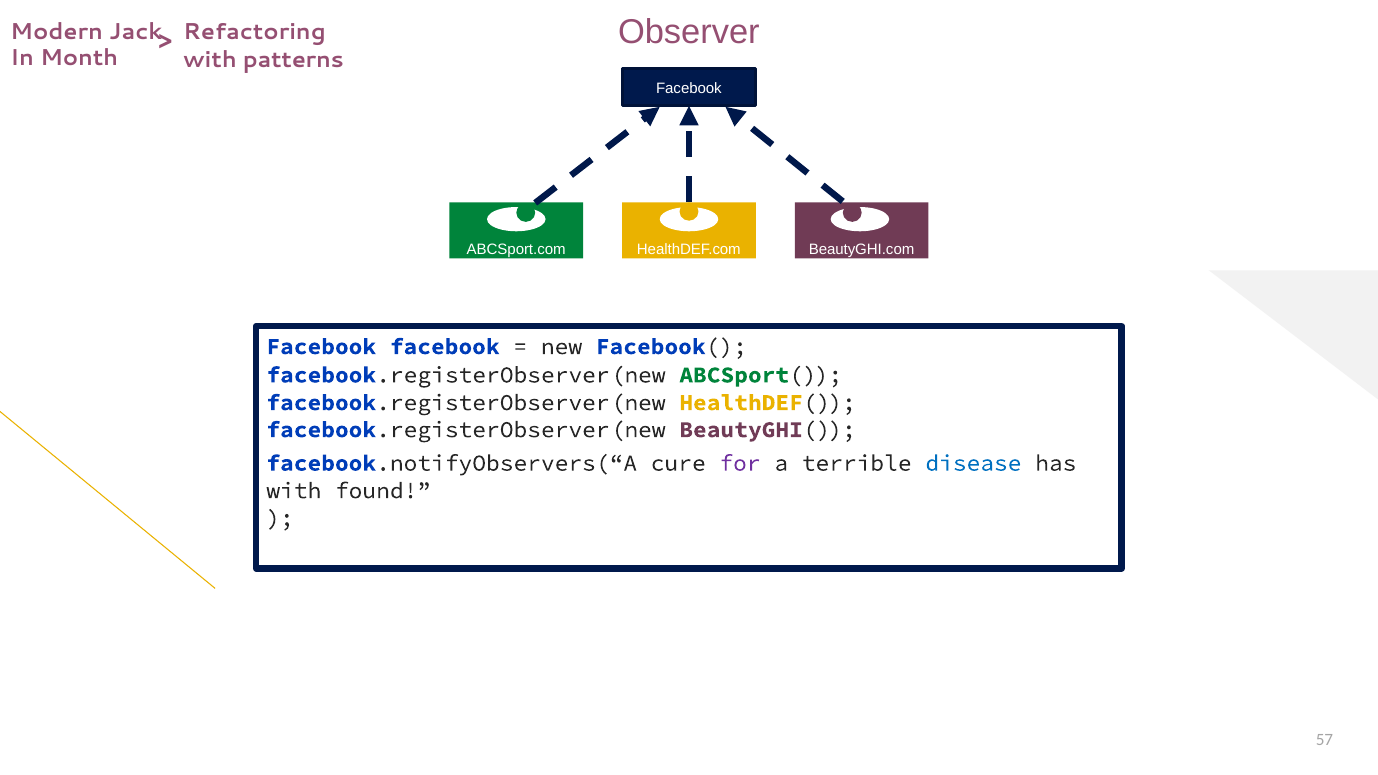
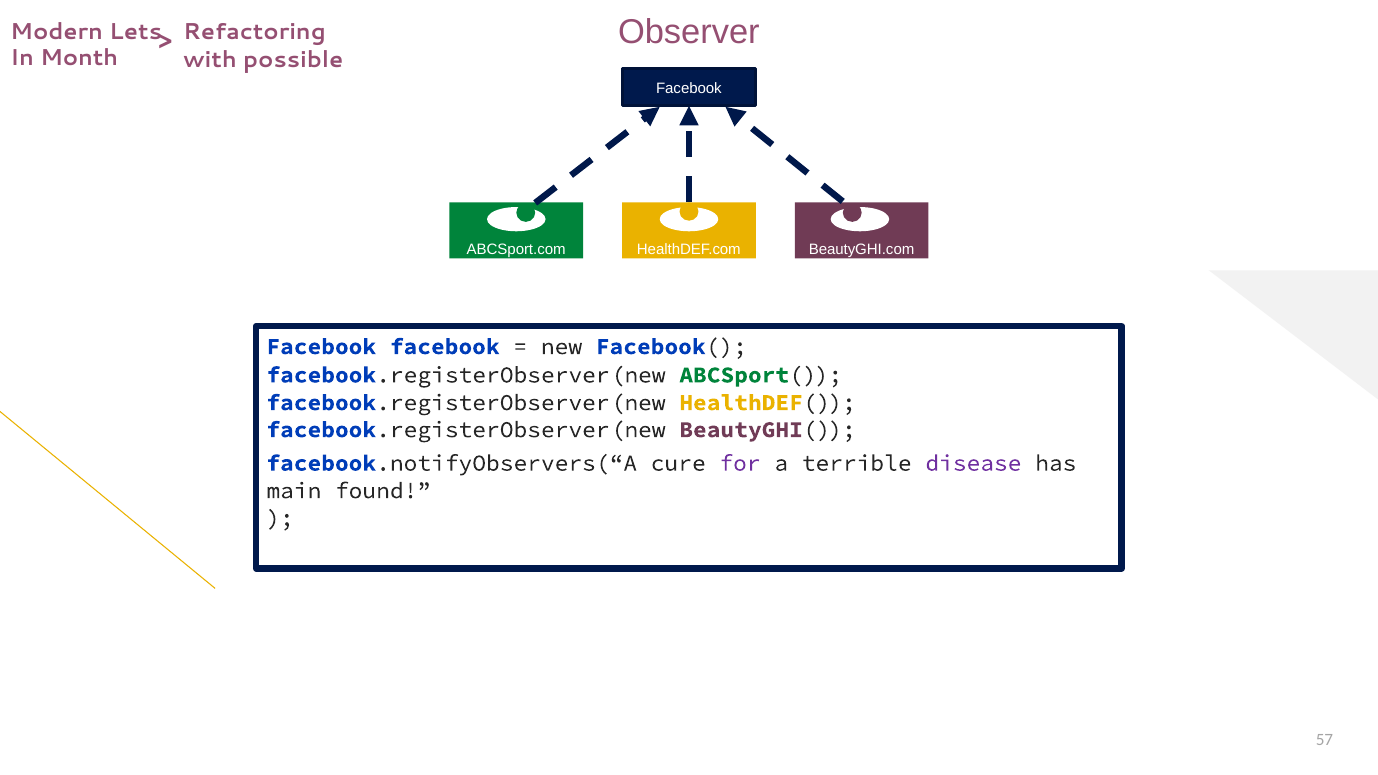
Jack: Jack -> Lets (136, 32)
patterns: patterns -> possible (293, 59)
disease colour: blue -> purple (973, 463)
with: with -> main (294, 491)
